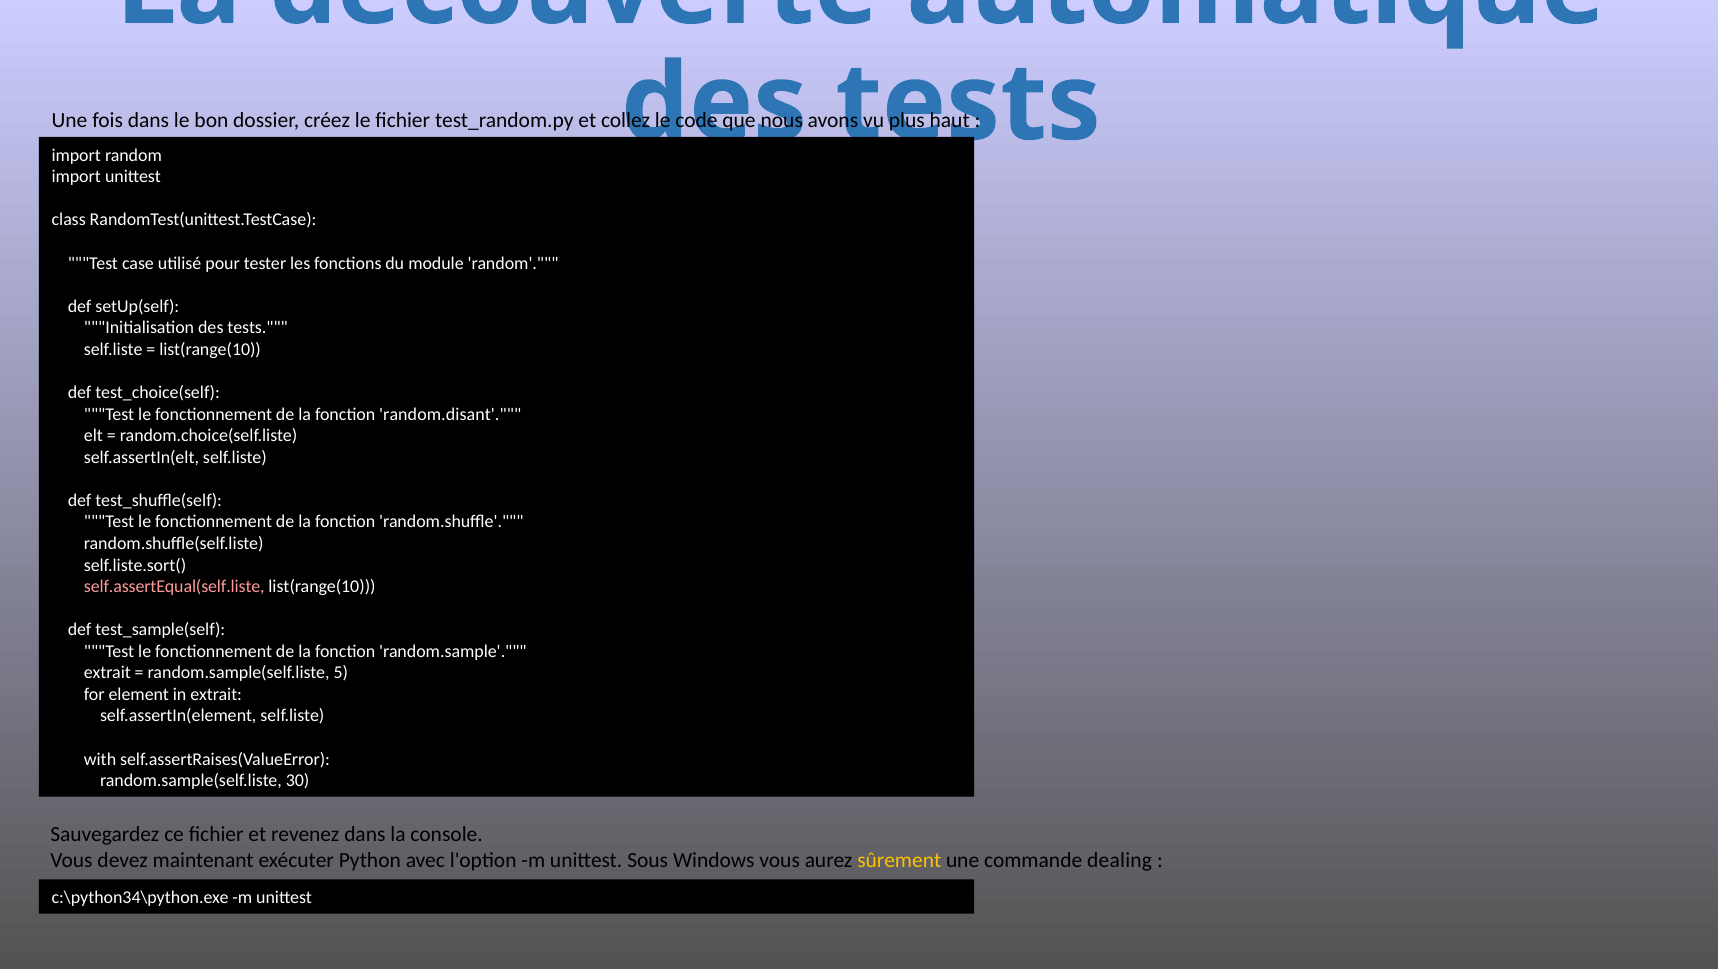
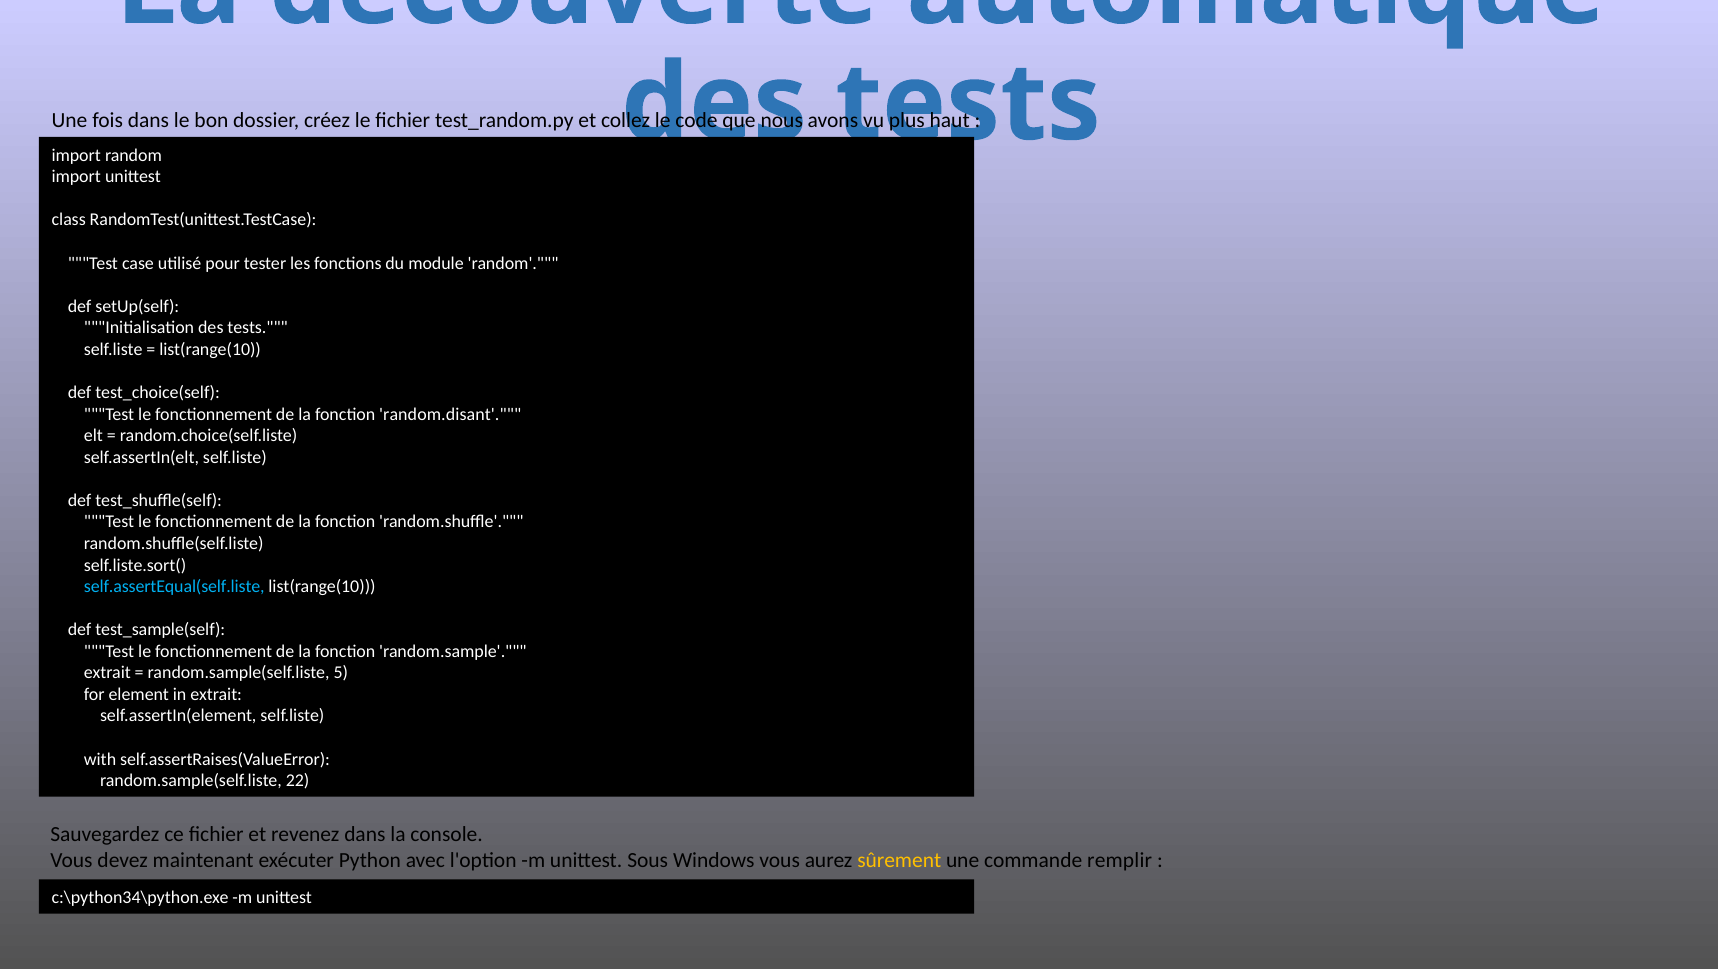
self.assertEqual(self.liste colour: pink -> light blue (174, 586)
30: 30 -> 22 (298, 780)
dealing: dealing -> remplir (1120, 860)
